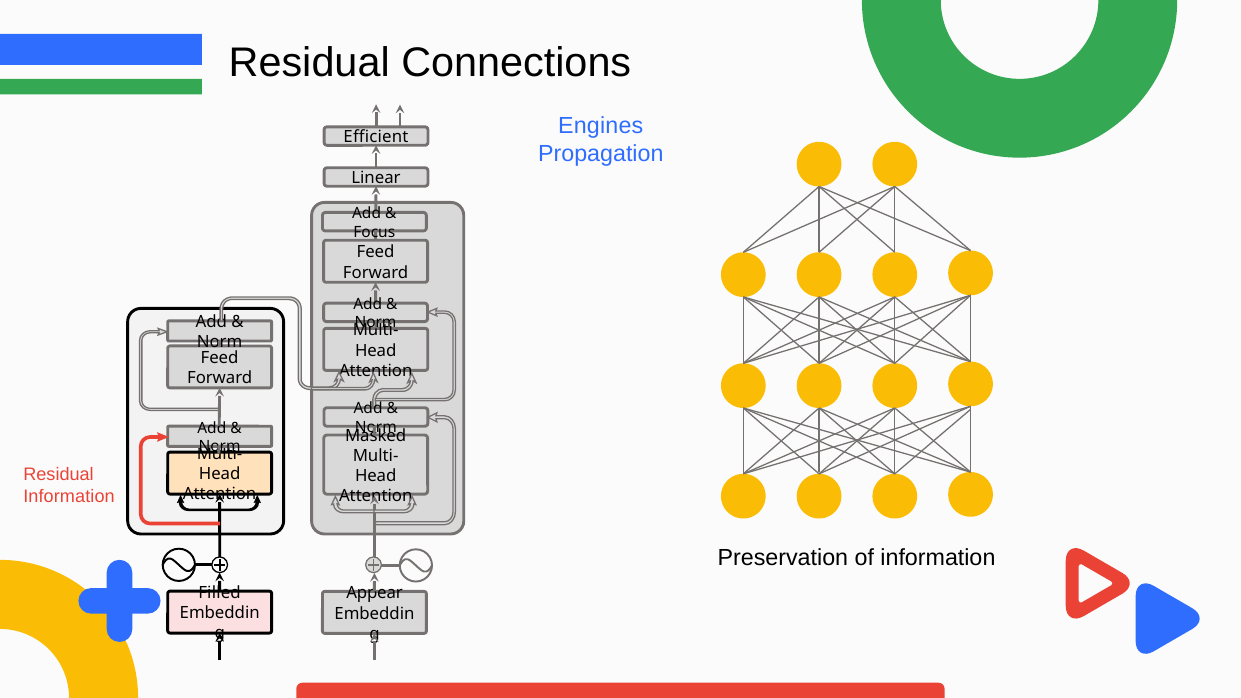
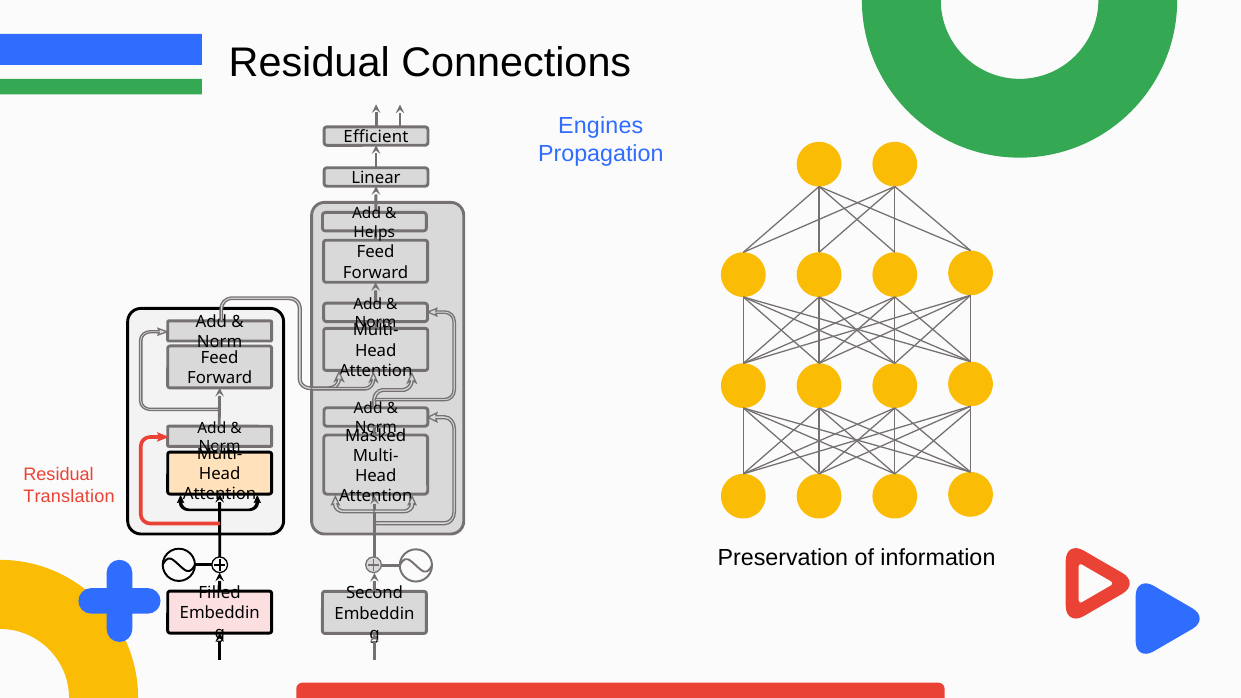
Focus: Focus -> Helps (374, 232)
Information: Information -> Translation (69, 496)
Appear: Appear -> Second (375, 593)
